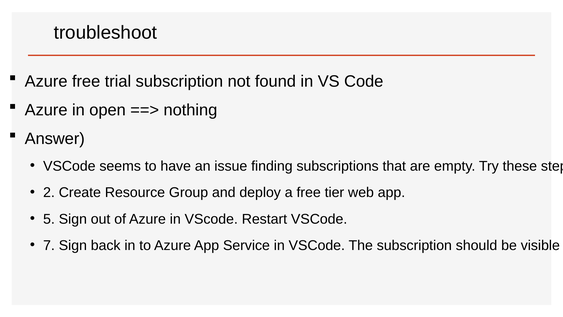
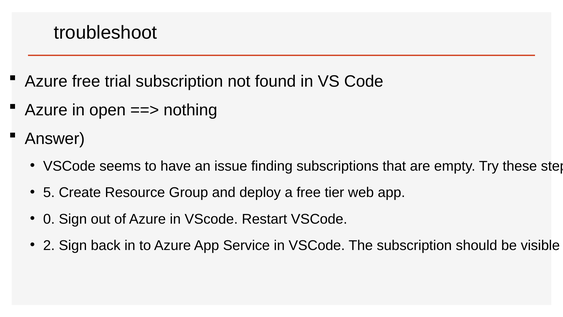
2: 2 -> 5 (49, 192)
5: 5 -> 0 (49, 219)
7: 7 -> 2 (49, 245)
